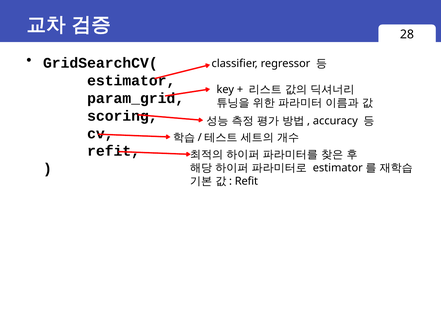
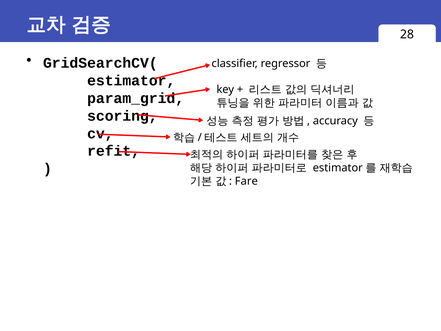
Refit: Refit -> Fare (246, 181)
